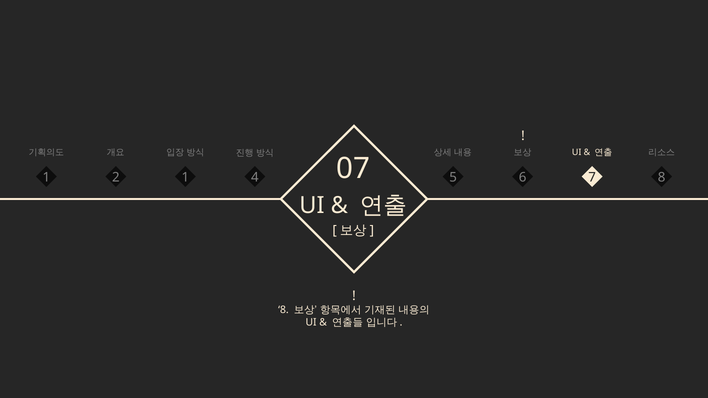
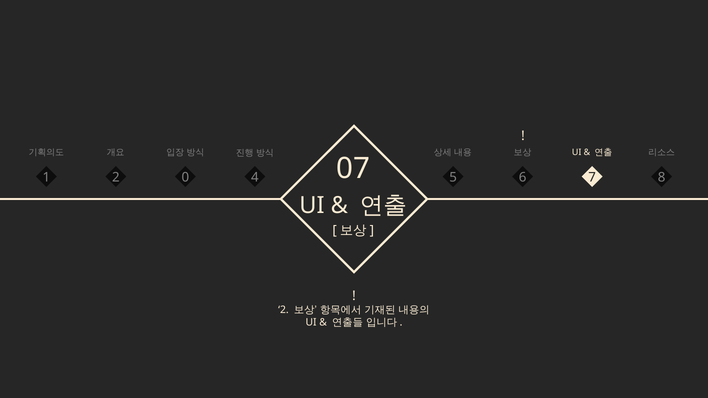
2 1: 1 -> 0 (185, 178)
8: 8 -> 2 (283, 310)
